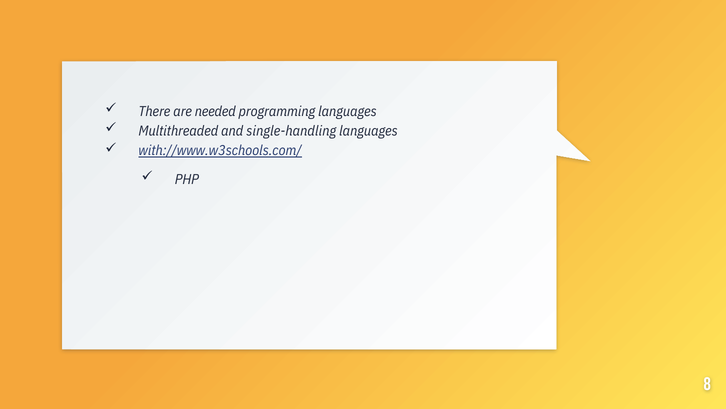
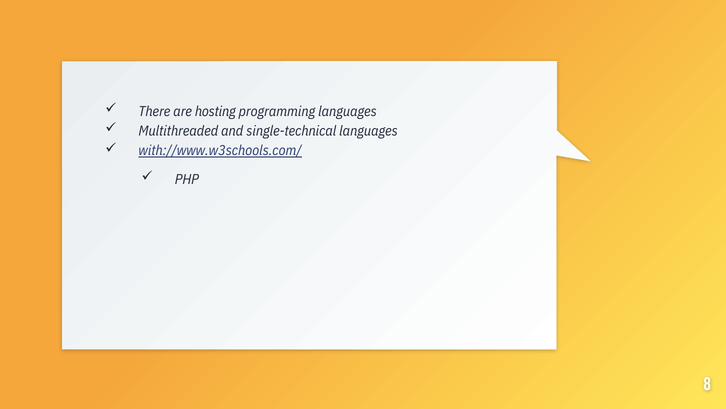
needed: needed -> hosting (215, 111)
single-handling: single-handling -> single-technical (291, 131)
